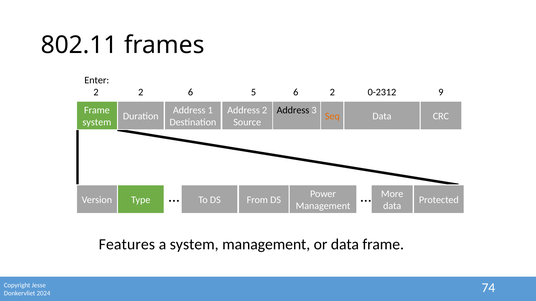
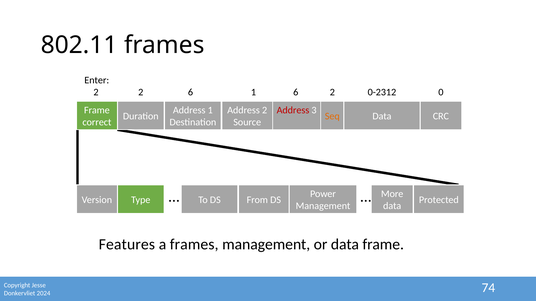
6 5: 5 -> 1 (254, 92)
9: 9 -> 0 (441, 92)
Address colour: black -> red (293, 110)
system: system -> correct (97, 122)
a system: system -> frames (194, 245)
